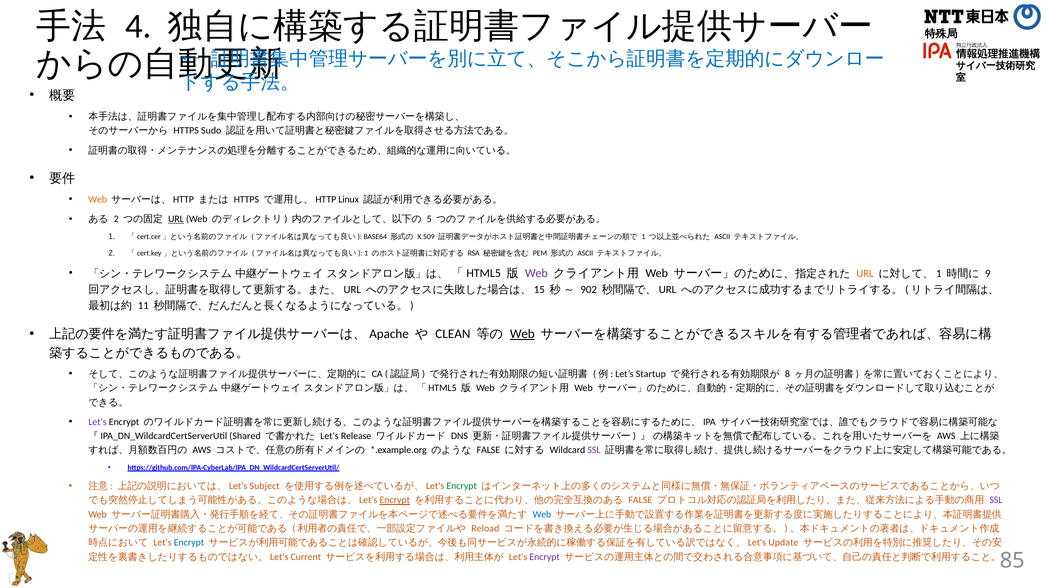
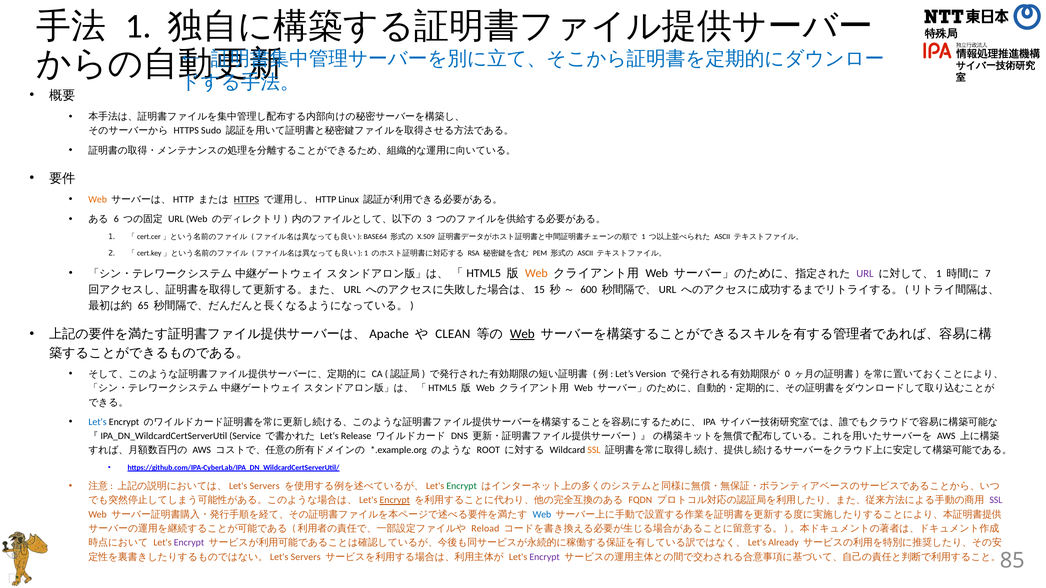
4: 4 -> 1 (138, 26)
HTTPS underline: none -> present (246, 200)
2: 2 -> 6 (116, 219)
URL underline: present -> none (176, 219)
5: 5 -> 3 (429, 219)
Web colour: purple -> orange (536, 274)
URL colour: orange -> purple (865, 274)
9: 9 -> 7 (988, 274)
902: 902 -> 600 (589, 290)
11: 11 -> 65 (143, 306)
Startup: Startup -> Version (651, 374)
8: 8 -> 0 (787, 374)
Let’s colour: purple -> blue (98, 422)
Shared: Shared -> Service (245, 436)
FALSE: FALSE -> ROOT (488, 450)
SSL colour: purple -> orange (594, 450)
Subject: Subject -> Servers (265, 486)
FALSE: FALSE -> FQDN (640, 501)
Encrypt colour: blue -> purple (189, 543)
Update: Update -> Already (783, 543)
Current: Current -> Servers (306, 557)
